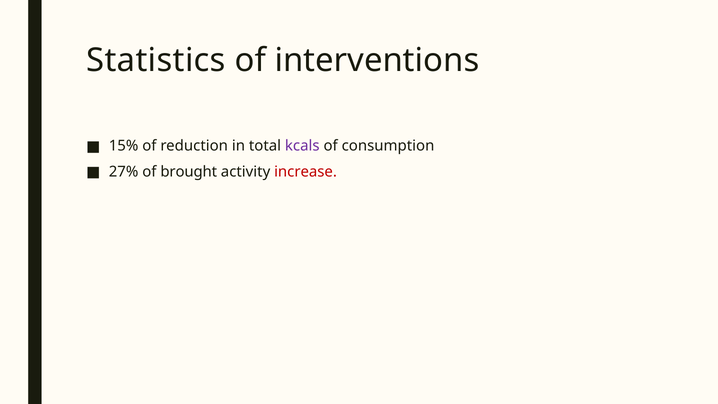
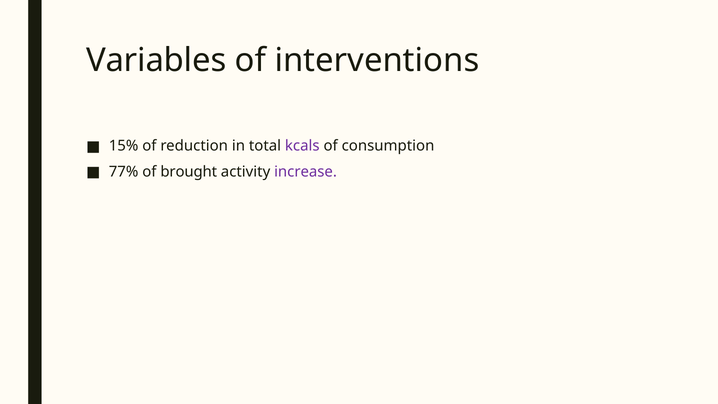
Statistics: Statistics -> Variables (156, 60)
27%: 27% -> 77% (124, 172)
increase colour: red -> purple (306, 172)
